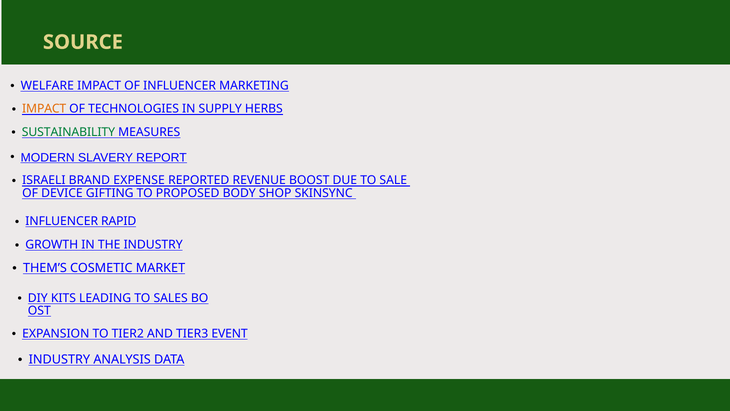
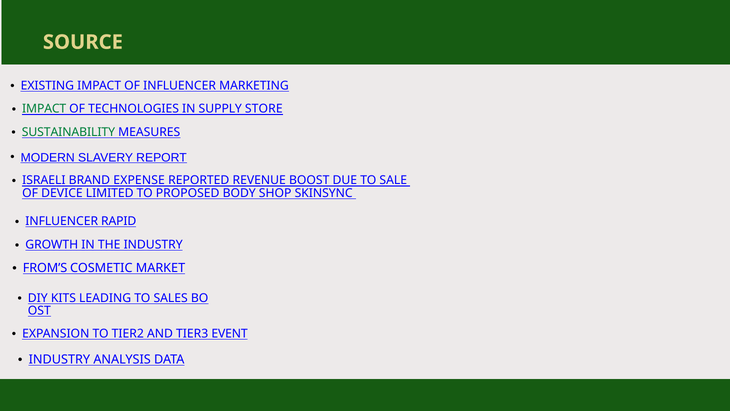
WELFARE: WELFARE -> EXISTING (47, 85)
IMPACT colour: orange -> green (44, 109)
HERBS: HERBS -> STORE (264, 109)
GIFTING: GIFTING -> LIMITED (110, 193)
THEM’S: THEM’S -> FROM’S (45, 268)
